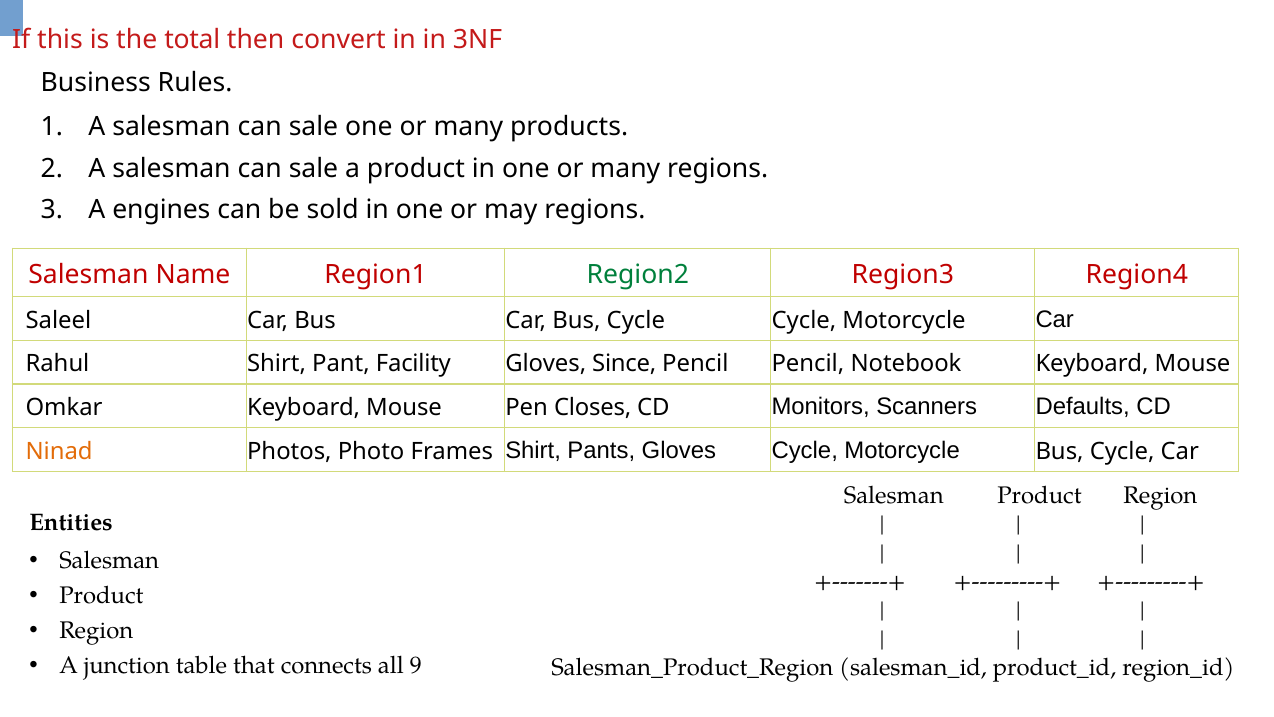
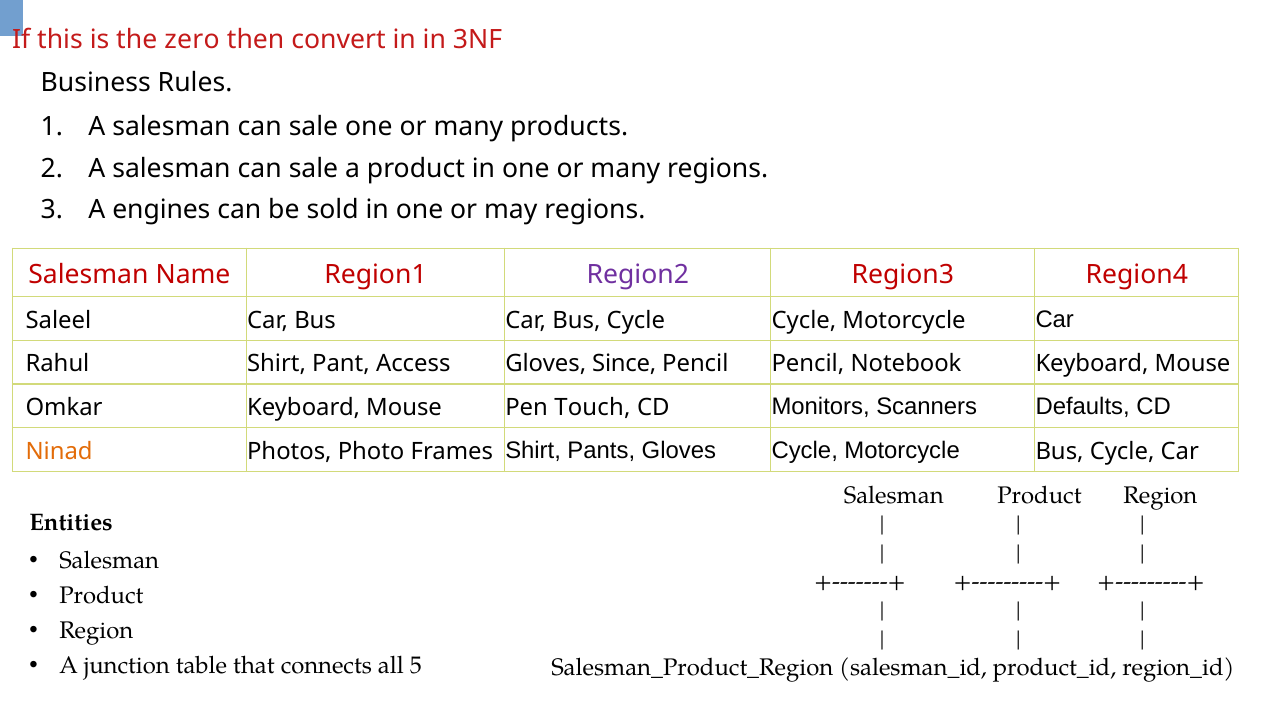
total: total -> zero (192, 39)
Region2 colour: green -> purple (638, 274)
Facility: Facility -> Access (413, 364)
Closes: Closes -> Touch (592, 407)
9: 9 -> 5 (416, 665)
